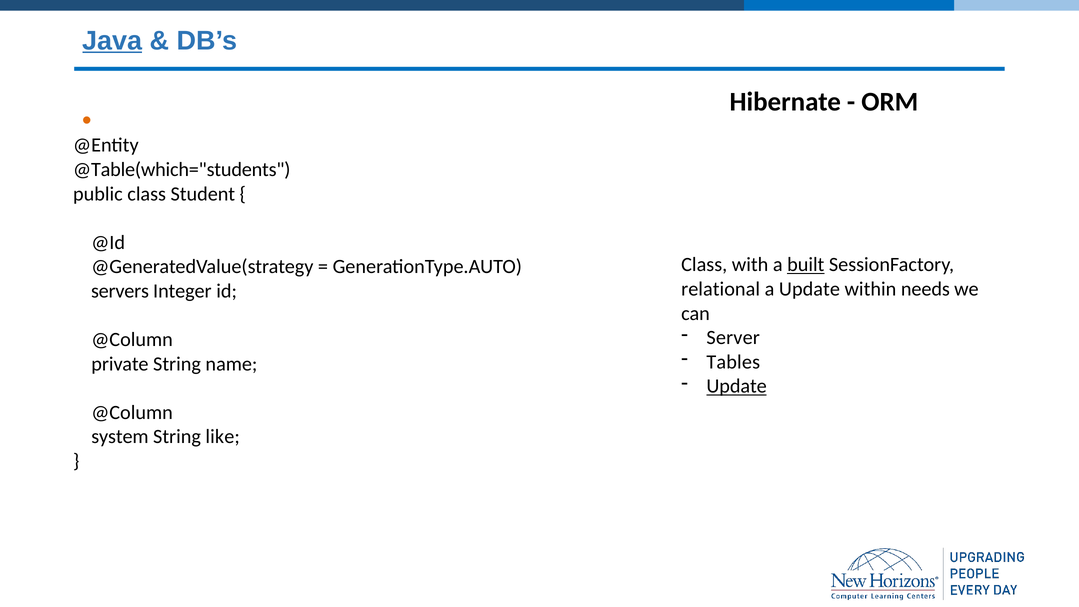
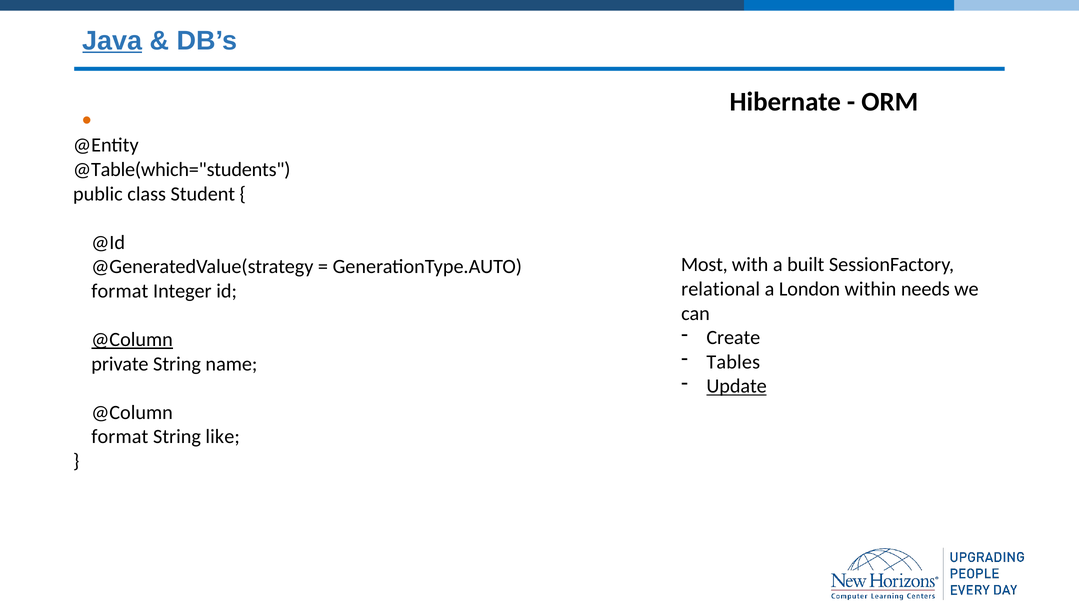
Class: Class -> Most (704, 265)
built underline: present -> none (806, 265)
a Update: Update -> London (810, 289)
servers: servers -> format (120, 291)
Server: Server -> Create (733, 338)
@Column underline: none -> present (132, 340)
system: system -> format (120, 437)
